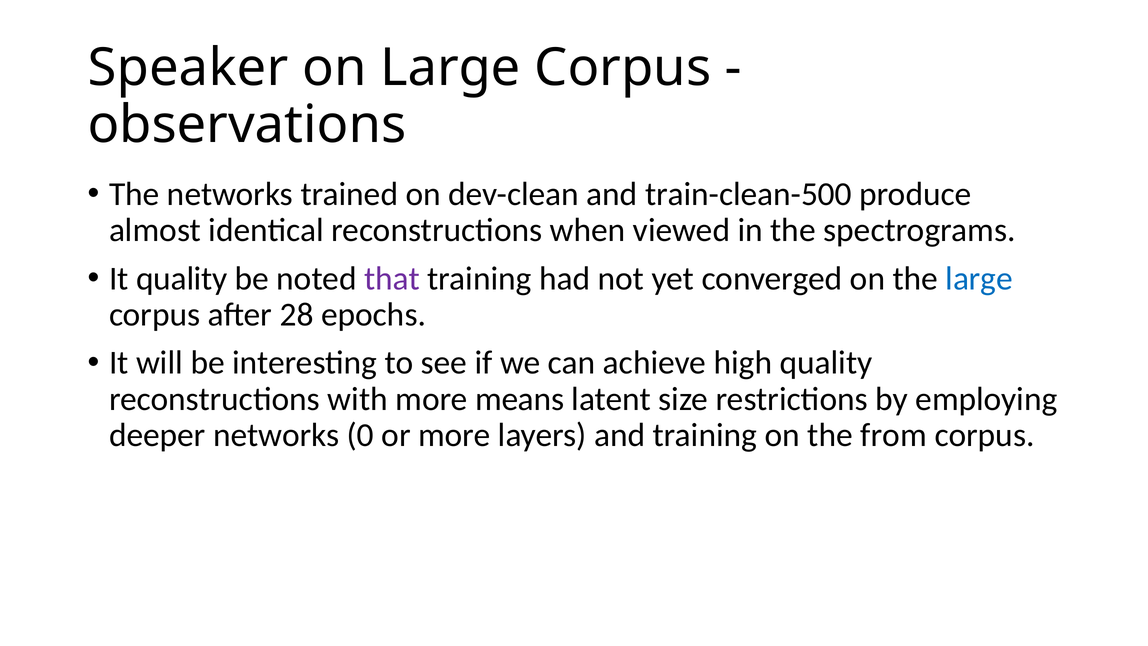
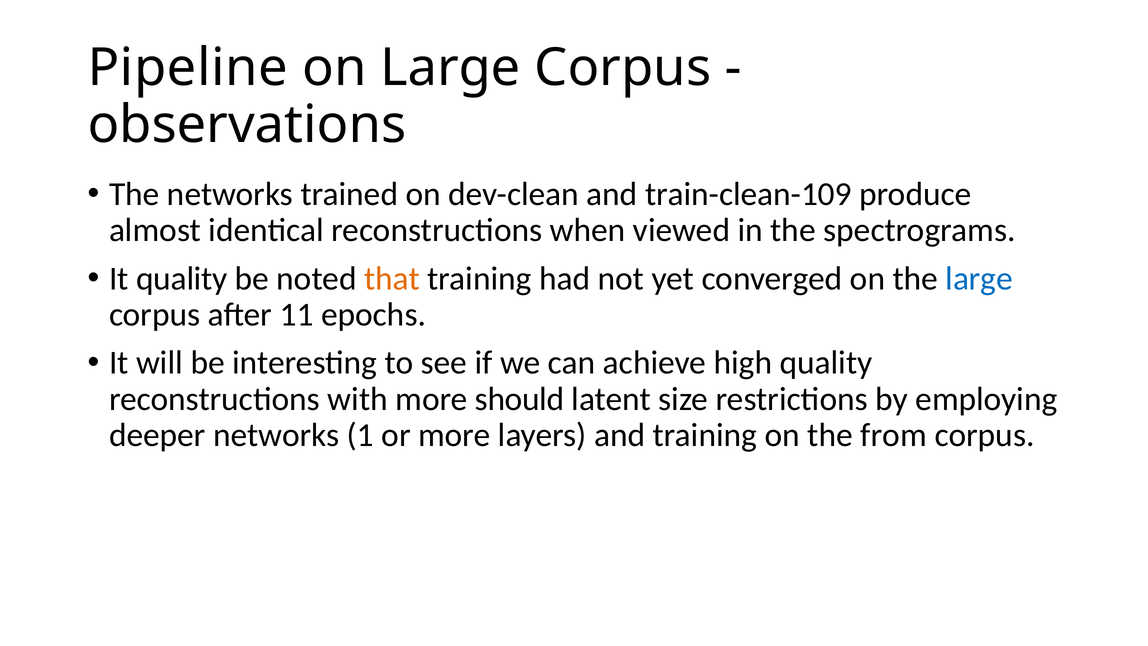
Speaker: Speaker -> Pipeline (188, 68)
train-clean-500: train-clean-500 -> train-clean-109 (748, 194)
that colour: purple -> orange (392, 278)
28: 28 -> 11 (297, 315)
means: means -> should (520, 399)
0: 0 -> 1 (360, 435)
